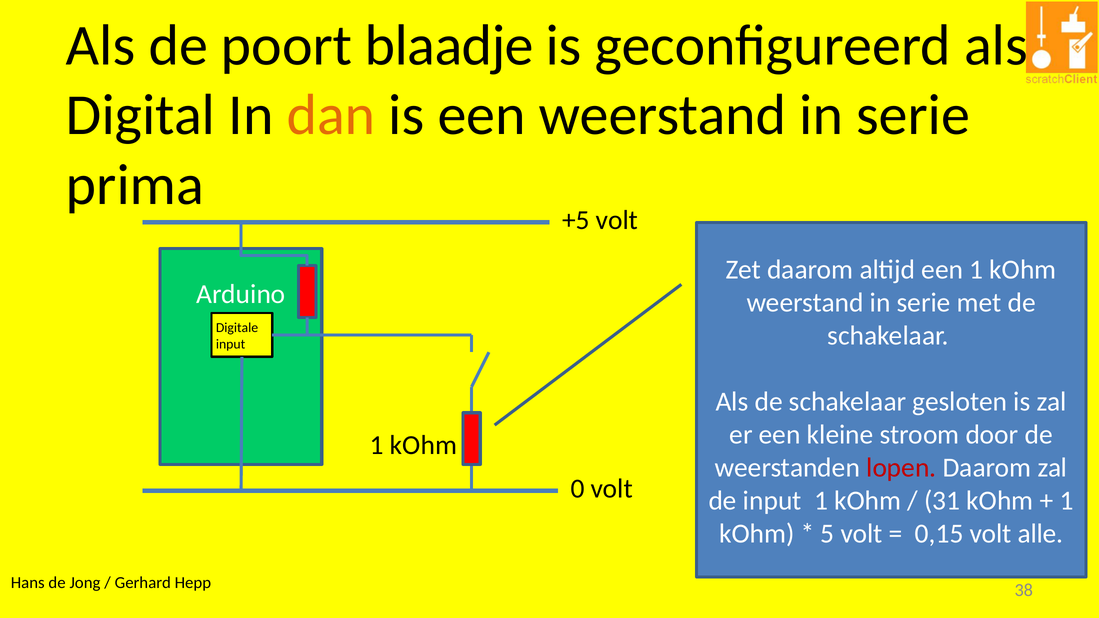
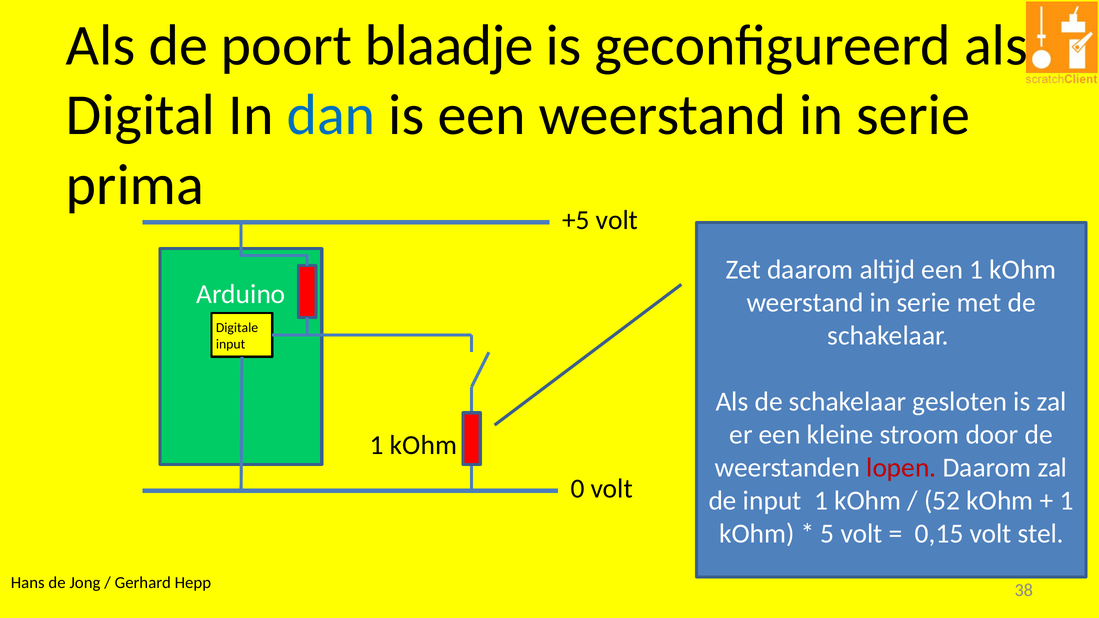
dan colour: orange -> blue (331, 115)
31: 31 -> 52 (942, 501)
alle: alle -> stel (1041, 534)
